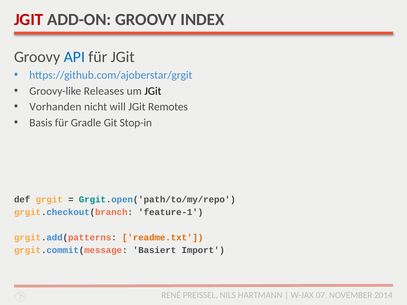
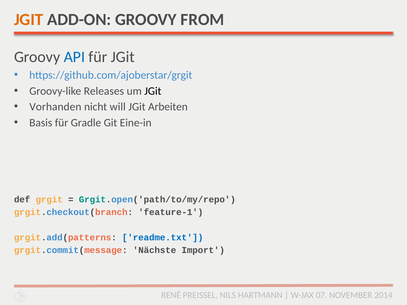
JGIT colour: red -> orange (29, 20)
INDEX: INDEX -> FROM (202, 20)
Remotes: Remotes -> Arbeiten (168, 107)
Stop-in: Stop-in -> Eine-in (136, 123)
readme.txt colour: orange -> blue (163, 238)
Basiert: Basiert -> Nächste (155, 250)
